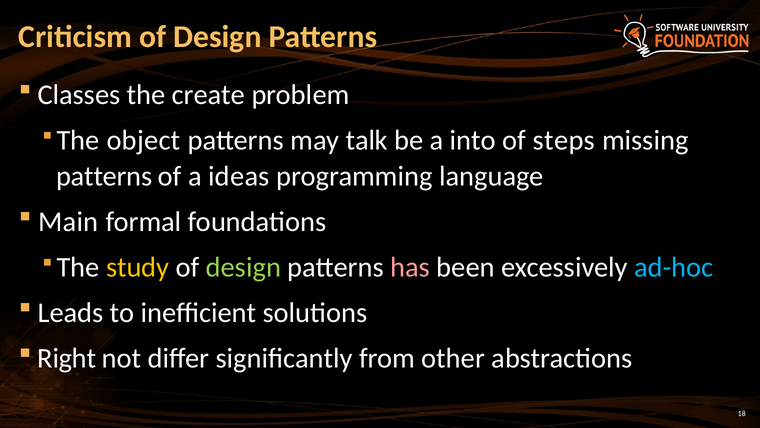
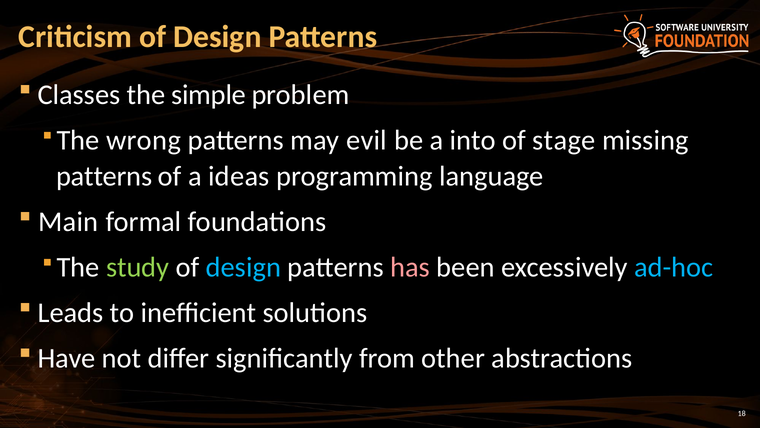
create: create -> simple (209, 95)
object: object -> wrong (144, 140)
talk: talk -> evil (367, 140)
steps: steps -> stage (564, 140)
study colour: yellow -> light green (138, 267)
design colour: light green -> light blue (243, 267)
Right: Right -> Have (67, 358)
